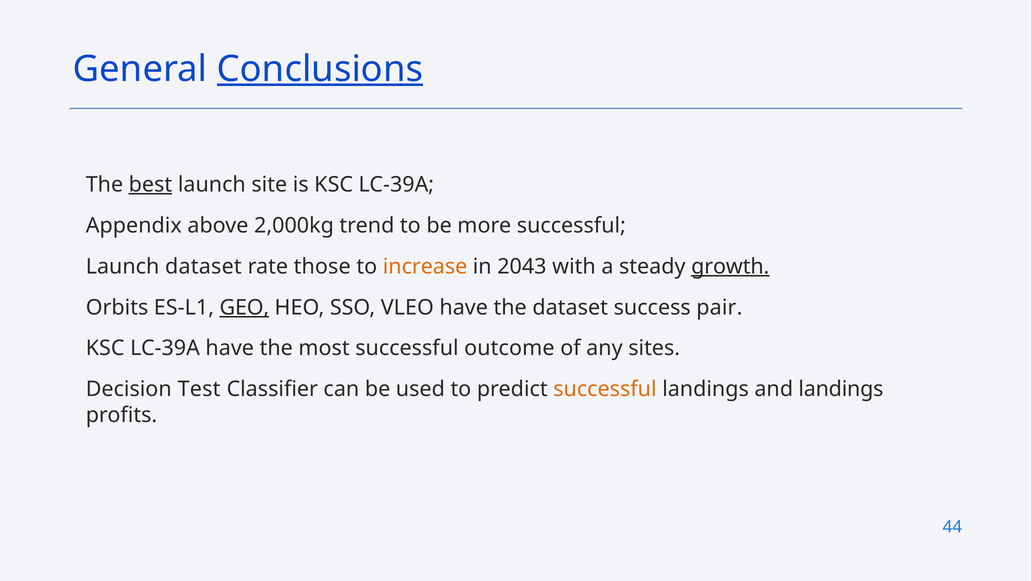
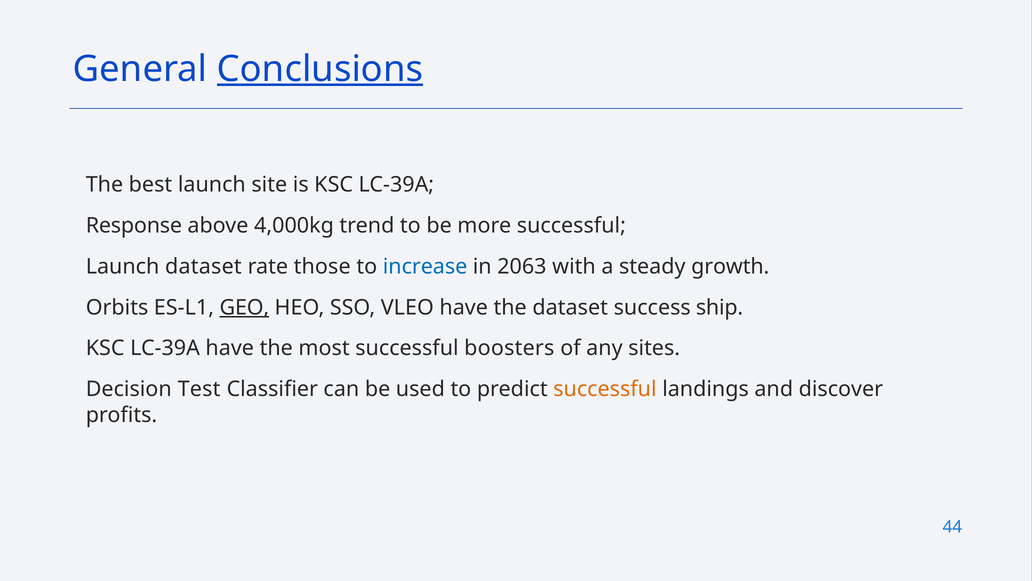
best underline: present -> none (150, 184)
Appendix: Appendix -> Response (134, 225)
2,000kg: 2,000kg -> 4,000kg (294, 225)
increase colour: orange -> blue (425, 266)
2043: 2043 -> 2063 (522, 266)
growth underline: present -> none (730, 266)
pair: pair -> ship (720, 307)
outcome: outcome -> boosters (509, 348)
and landings: landings -> discover (841, 389)
